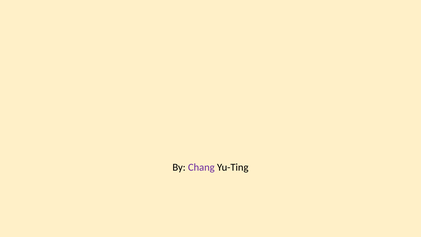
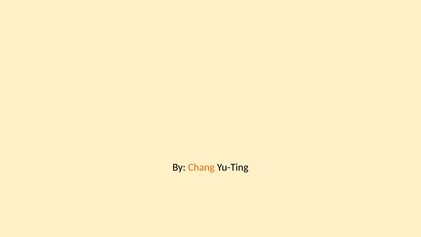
Chang colour: purple -> orange (201, 167)
